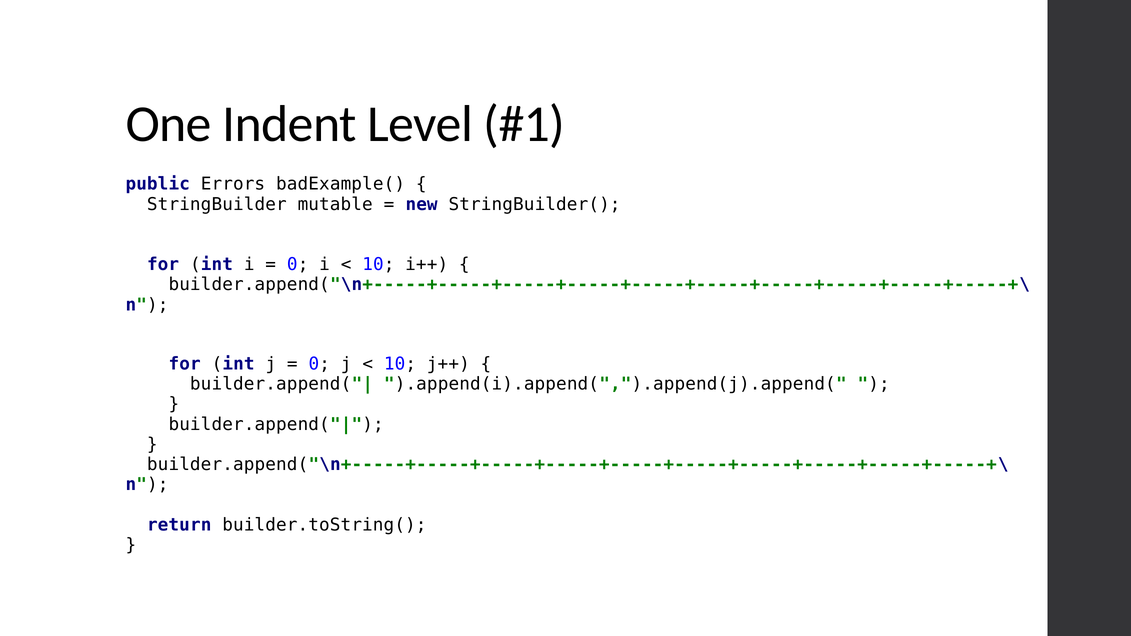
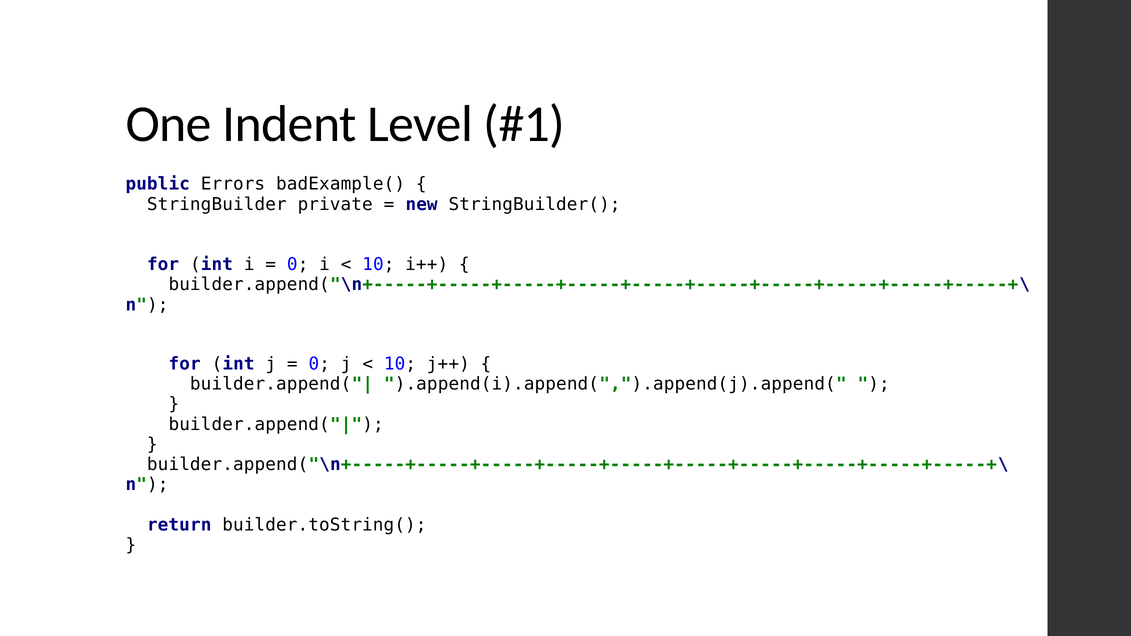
mutable: mutable -> private (335, 204)
